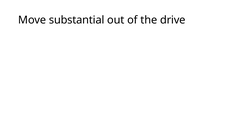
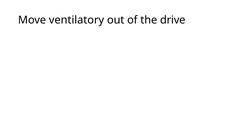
substantial: substantial -> ventilatory (77, 20)
